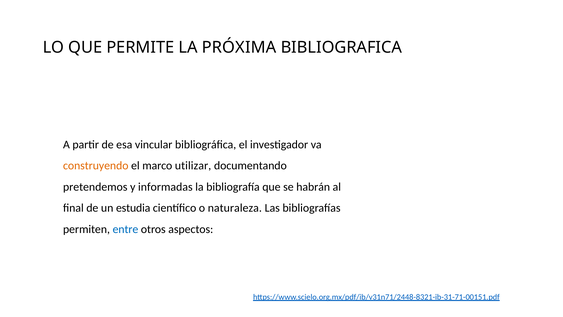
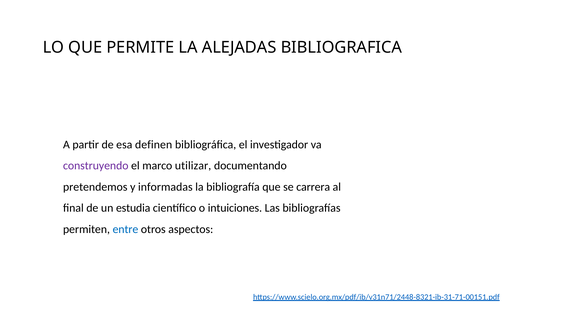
PRÓXIMA: PRÓXIMA -> ALEJADAS (239, 47)
vincular: vincular -> definen (154, 144)
construyendo colour: orange -> purple (96, 166)
habrán: habrán -> carrera (313, 187)
naturaleza: naturaleza -> intuiciones (235, 208)
